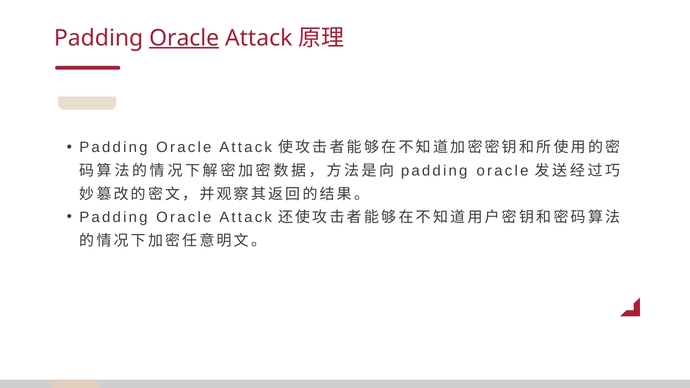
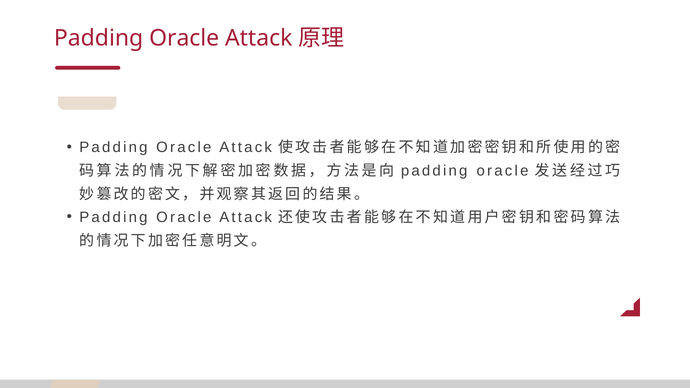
Oracle underline: present -> none (184, 38)
